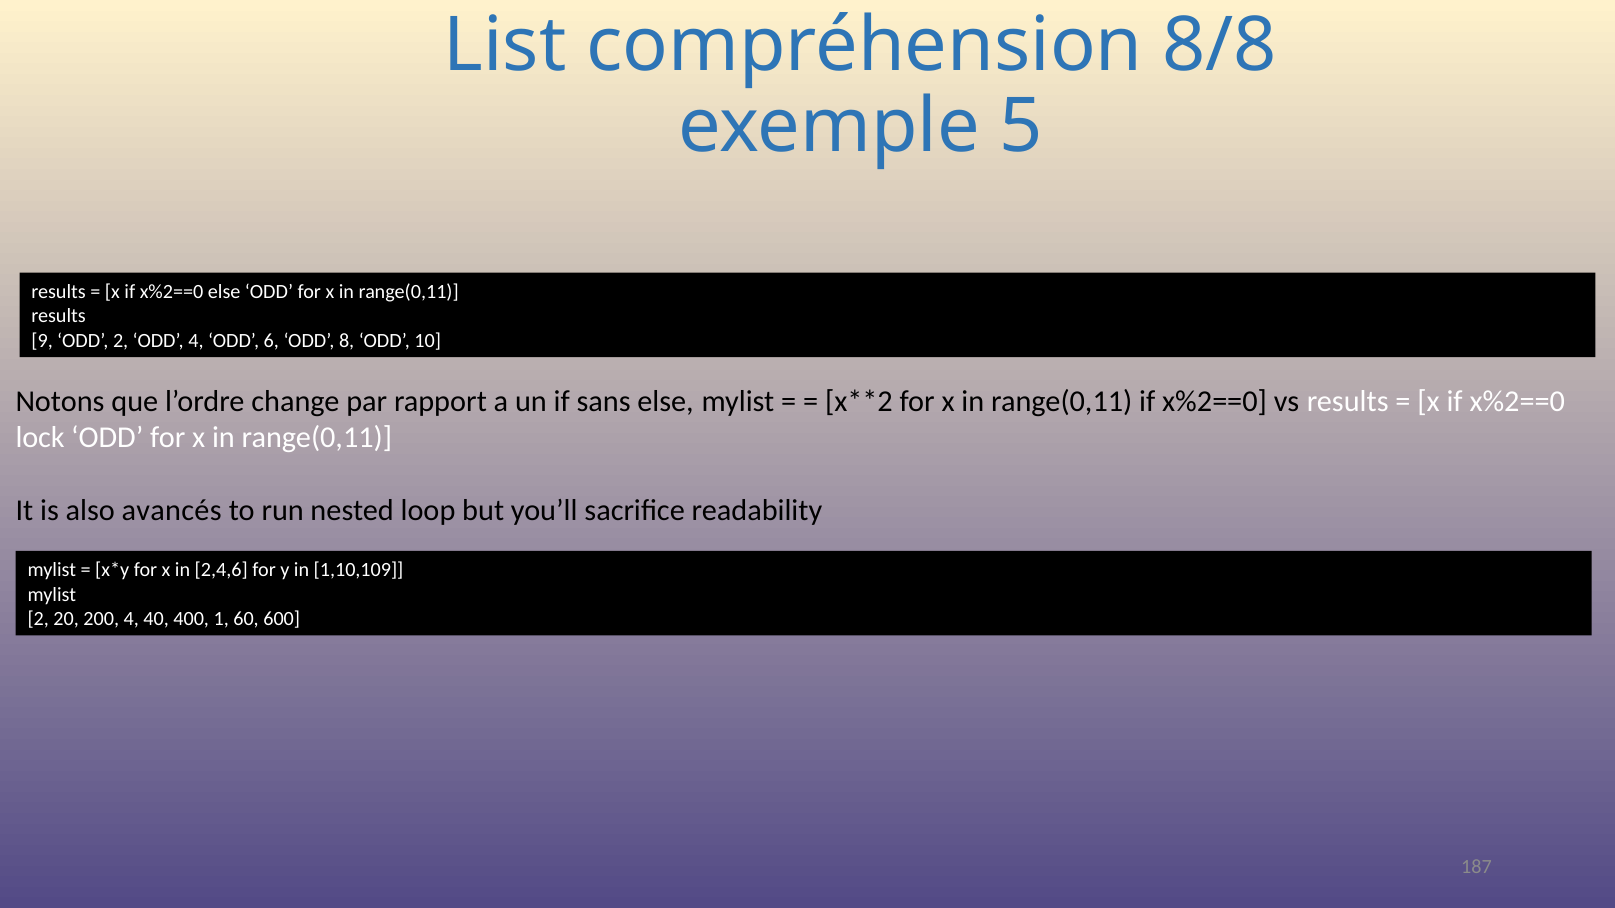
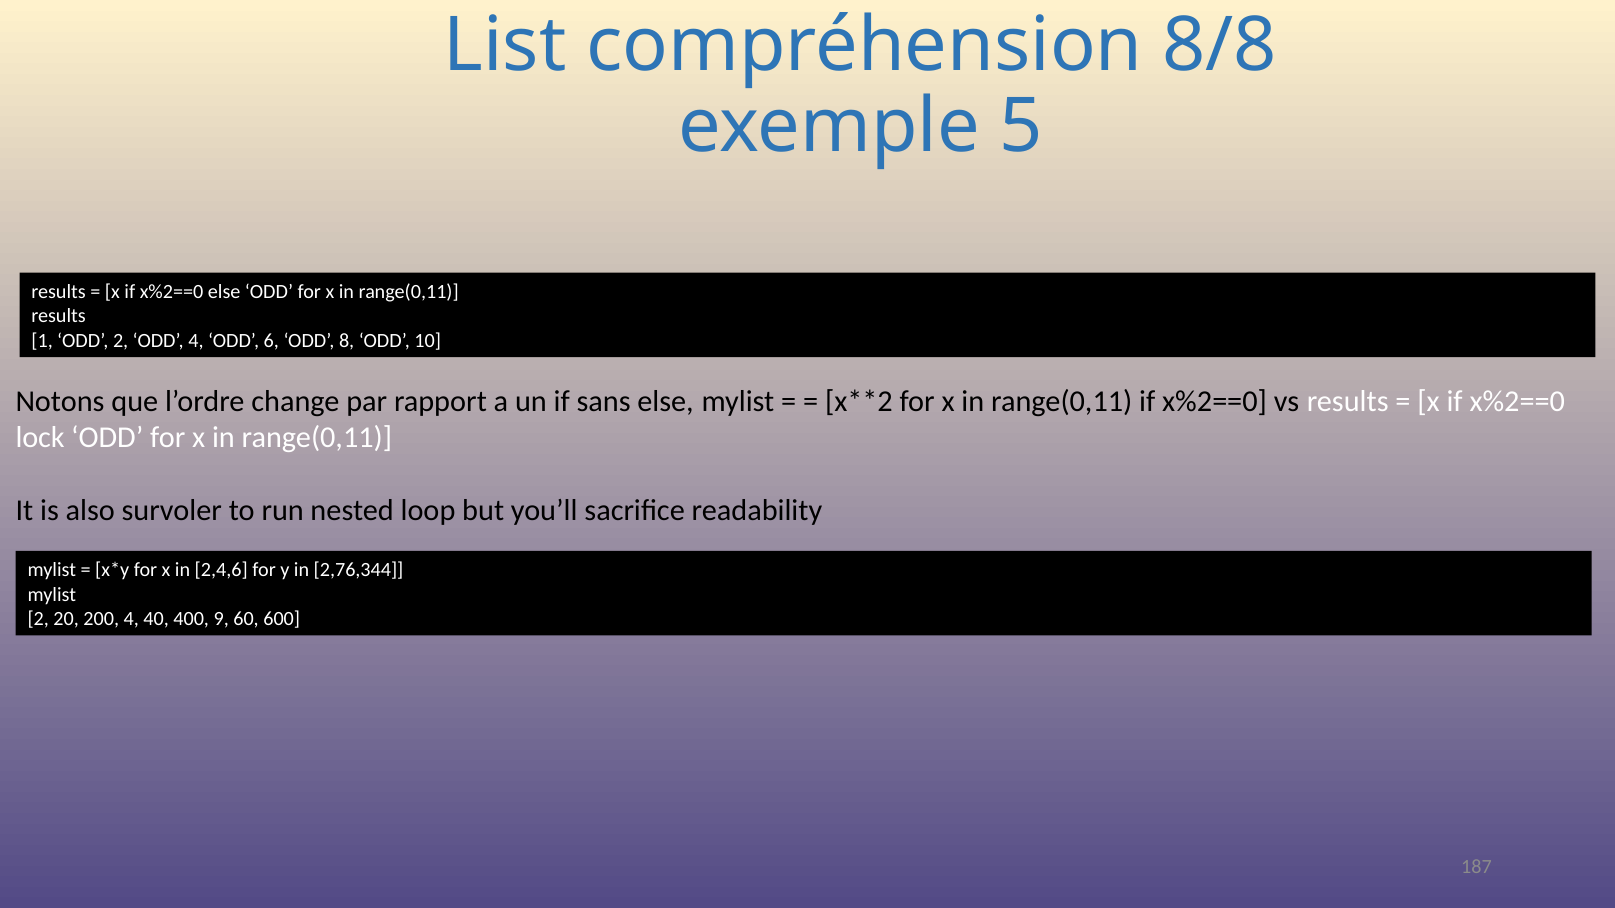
9: 9 -> 1 (42, 341)
avancés: avancés -> survoler (172, 511)
1,10,109: 1,10,109 -> 2,76,344 (359, 571)
1: 1 -> 9 (221, 619)
